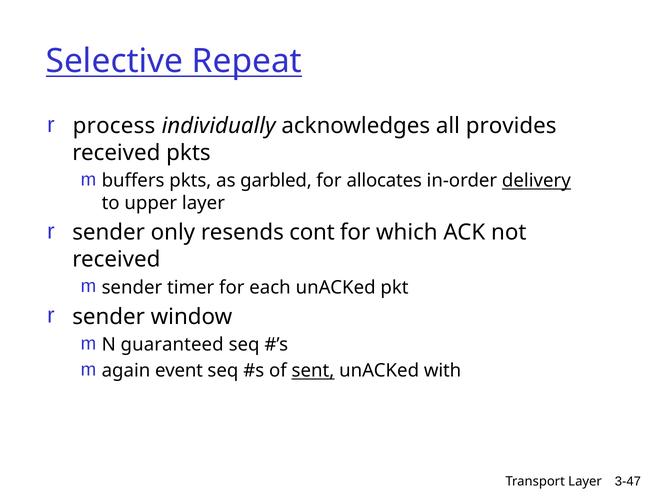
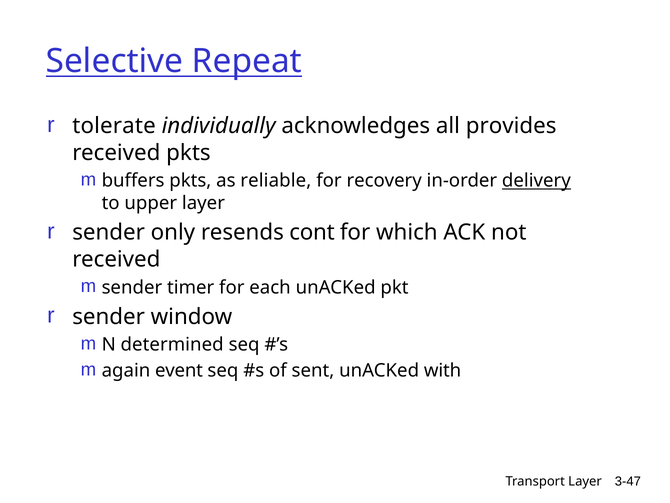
process: process -> tolerate (114, 126)
garbled: garbled -> reliable (276, 181)
allocates: allocates -> recovery (384, 181)
guaranteed: guaranteed -> determined (172, 344)
sent underline: present -> none (313, 370)
